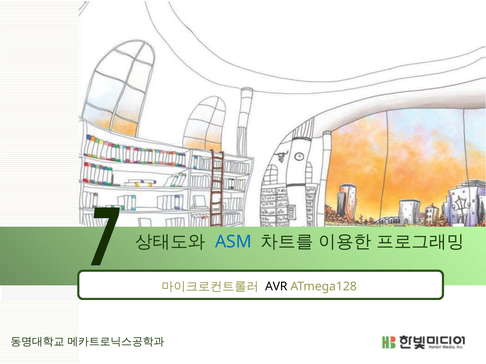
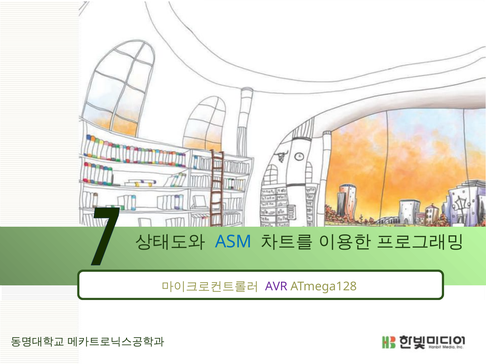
AVR colour: black -> purple (276, 287)
